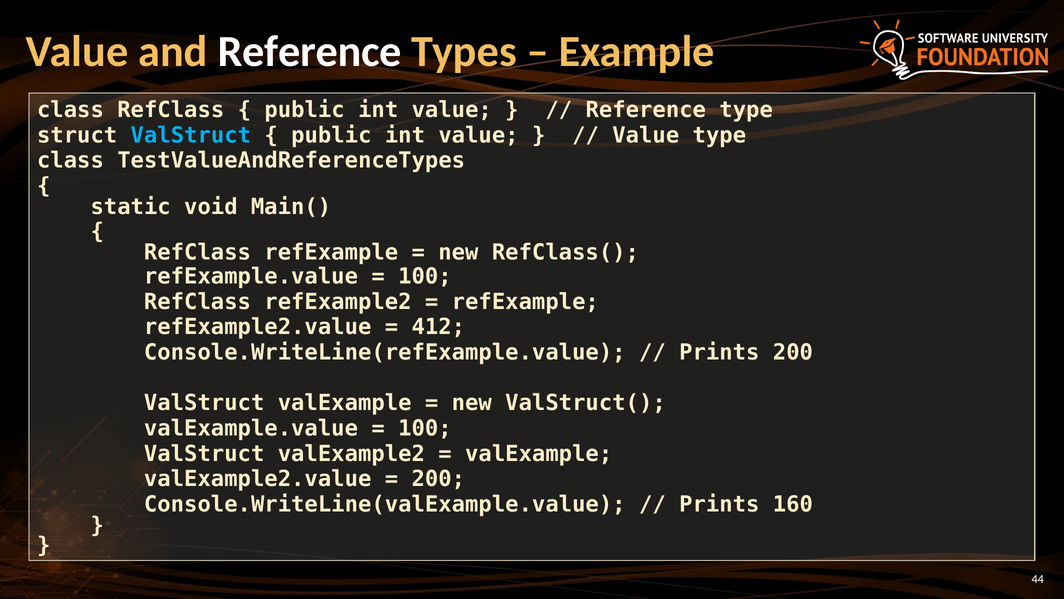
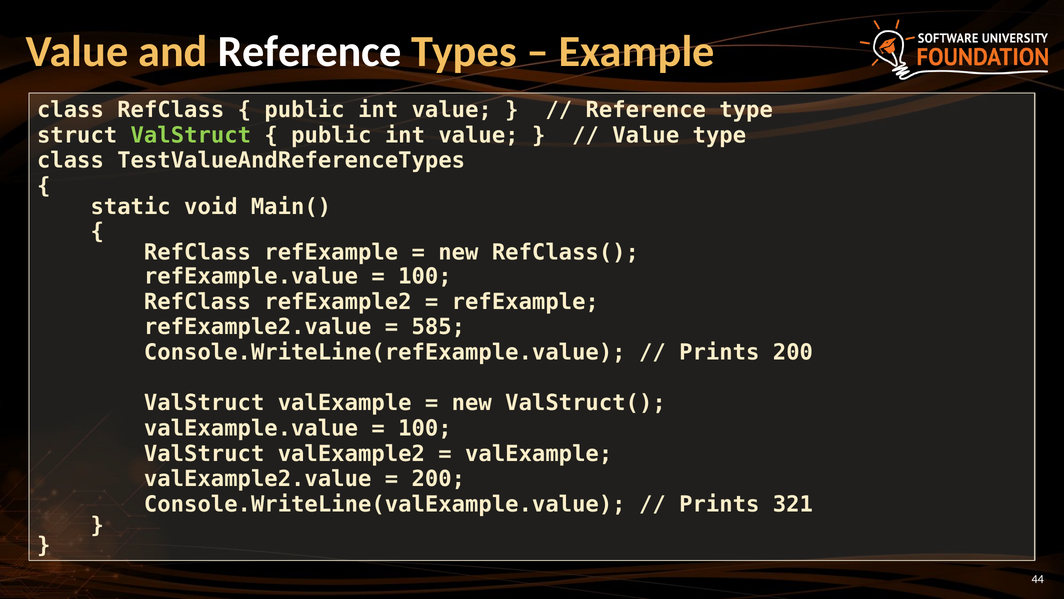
ValStruct colour: light blue -> light green (191, 135)
412: 412 -> 585 (438, 327)
160: 160 -> 321 (793, 504)
